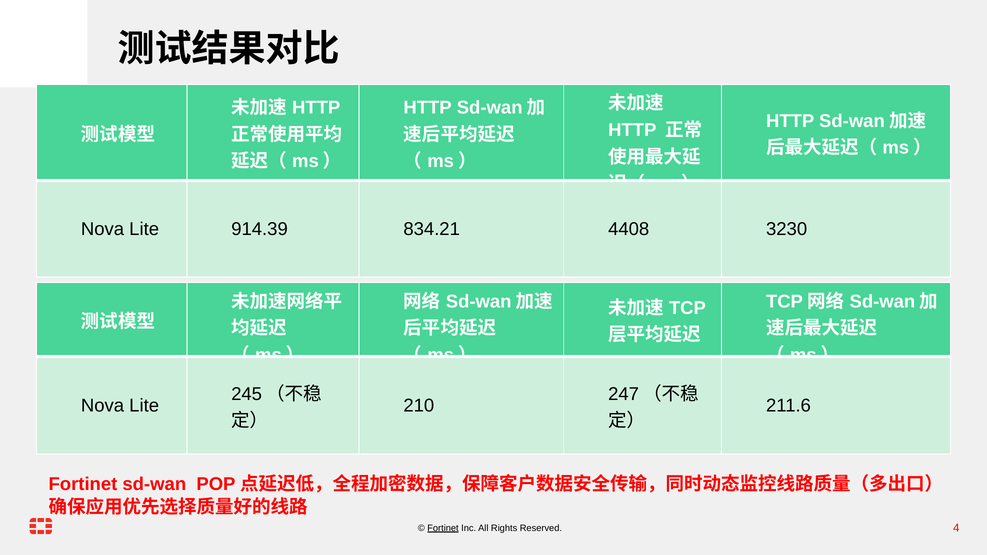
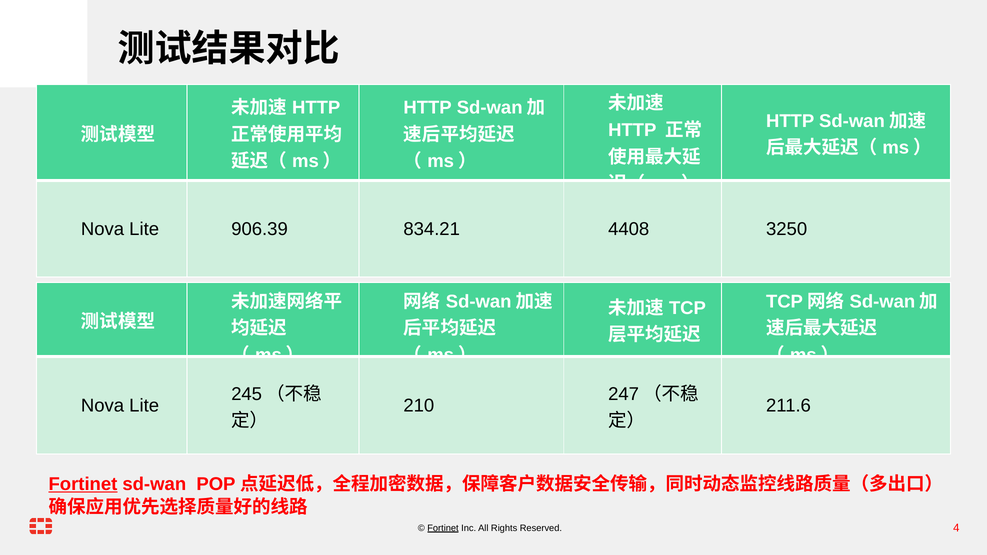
914.39: 914.39 -> 906.39 (260, 229)
3230: 3230 -> 3250 (787, 229)
Fortinet underline: none -> present (83, 484)
